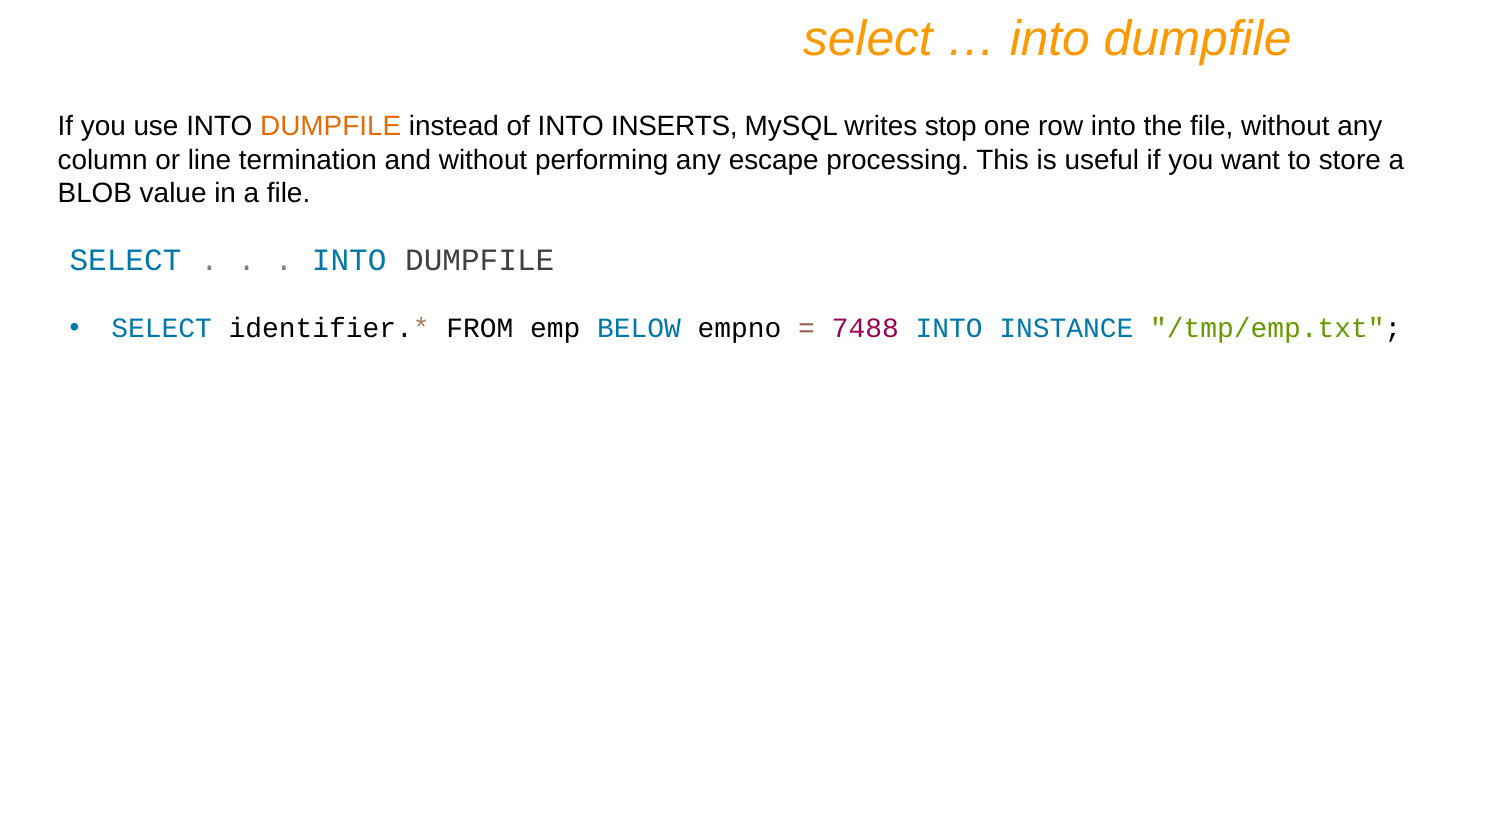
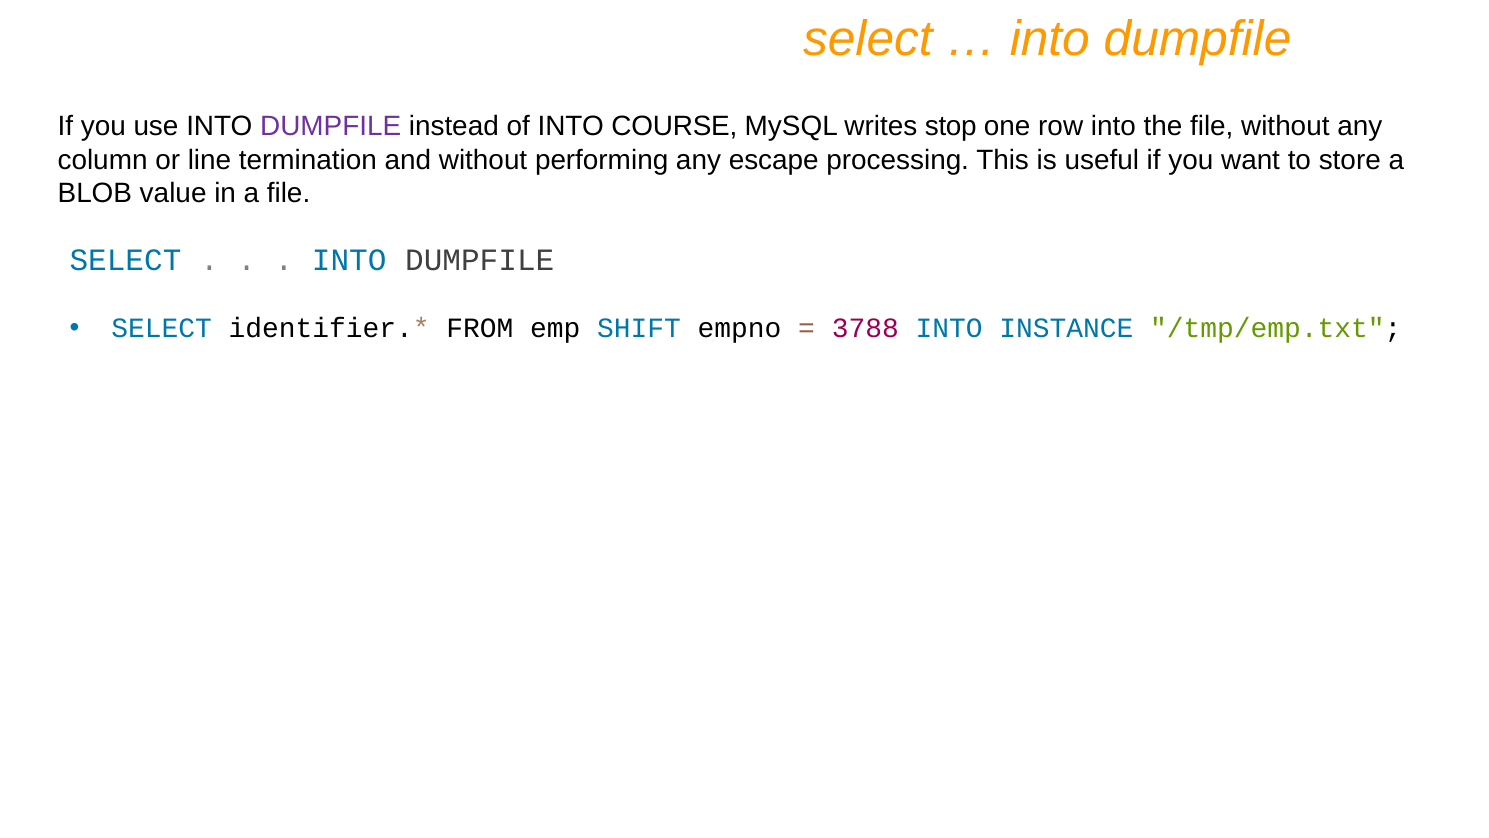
DUMPFILE colour: orange -> purple (331, 127)
INSERTS: INSERTS -> COURSE (674, 127)
BELOW: BELOW -> SHIFT (639, 329)
7488: 7488 -> 3788 (865, 329)
